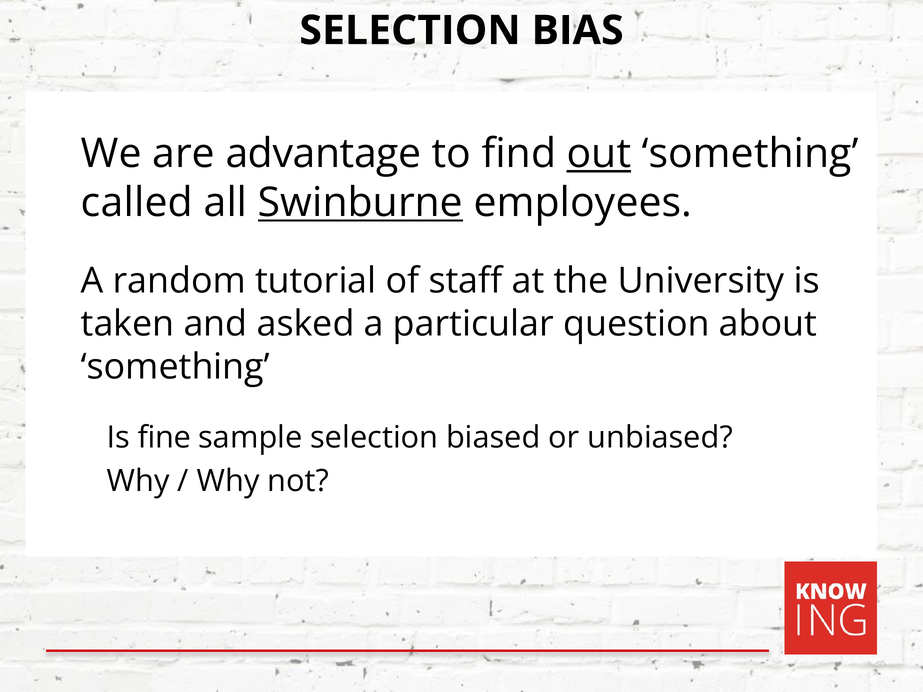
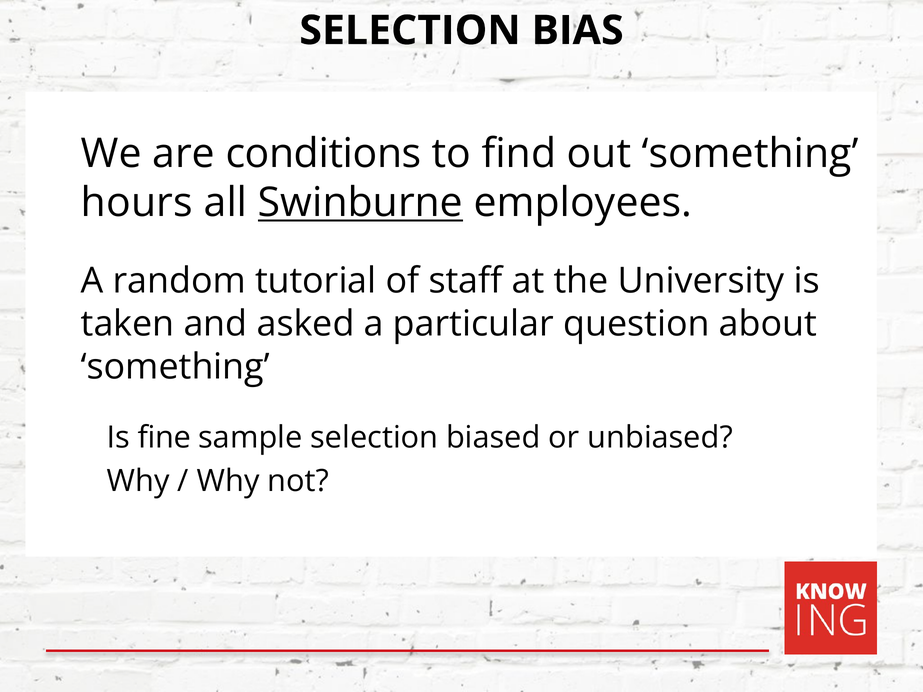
advantage: advantage -> conditions (323, 154)
out underline: present -> none (599, 154)
called: called -> hours (137, 203)
